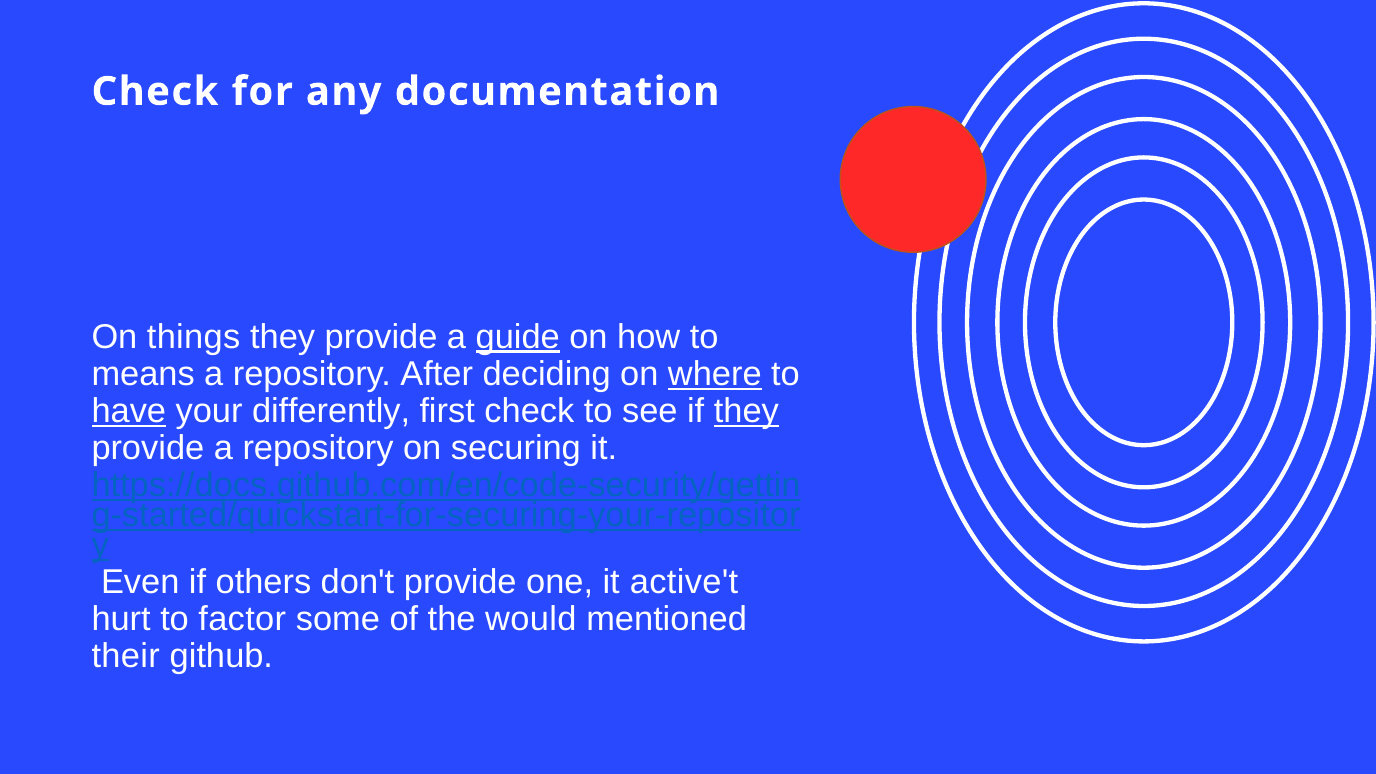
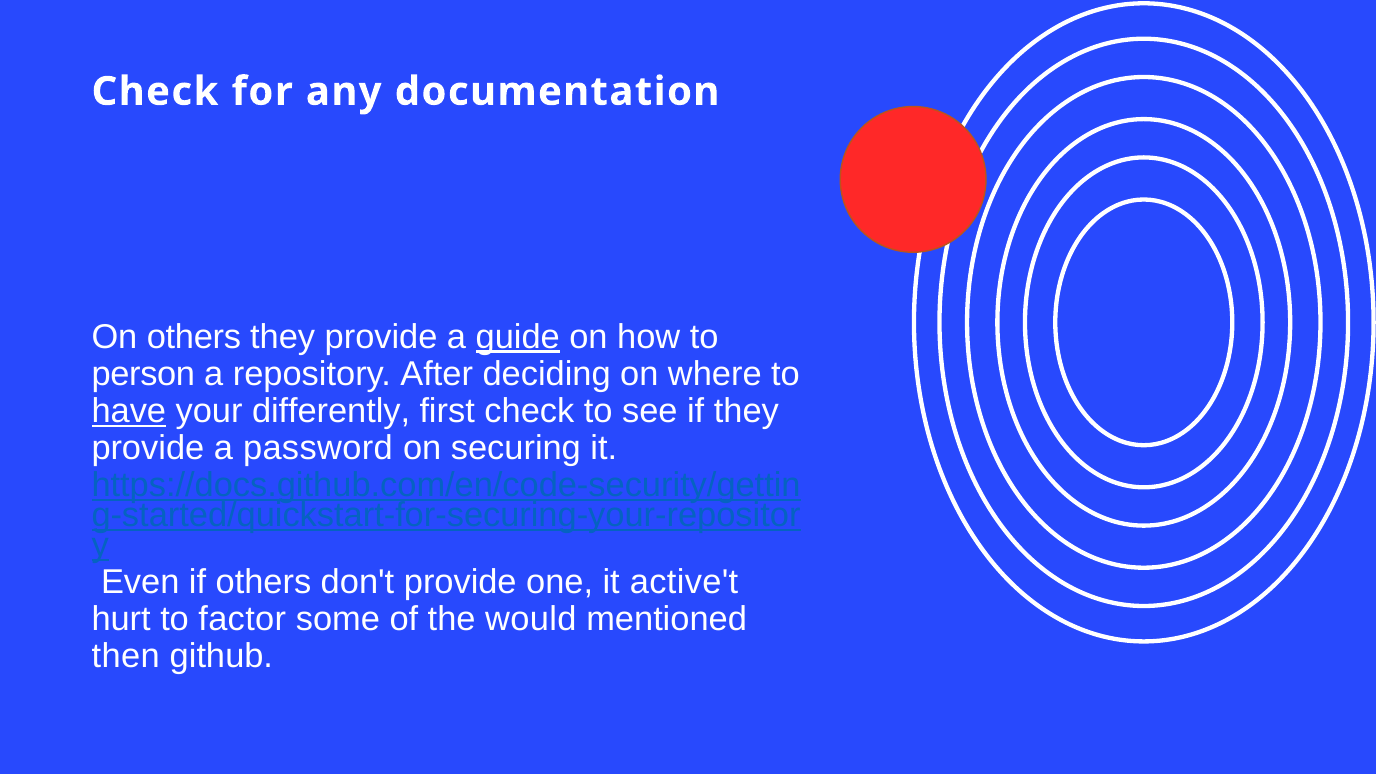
On things: things -> others (194, 337)
means: means -> person (143, 374)
where underline: present -> none (715, 374)
they underline: present -> none (746, 411)
provide a repository: repository -> password (318, 448)
their: their -> then (126, 656)
